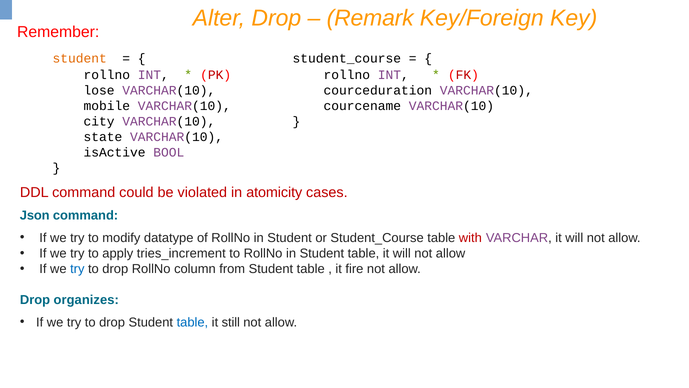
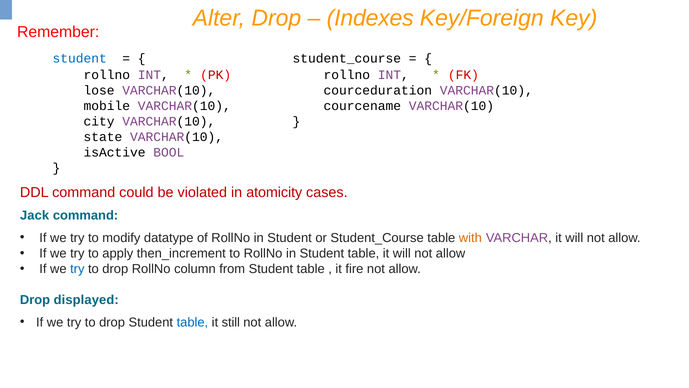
Remark: Remark -> Indexes (370, 18)
student colour: orange -> blue (80, 58)
Json: Json -> Jack (35, 215)
with colour: red -> orange (470, 238)
tries_increment: tries_increment -> then_increment (181, 253)
organizes: organizes -> displayed (86, 300)
